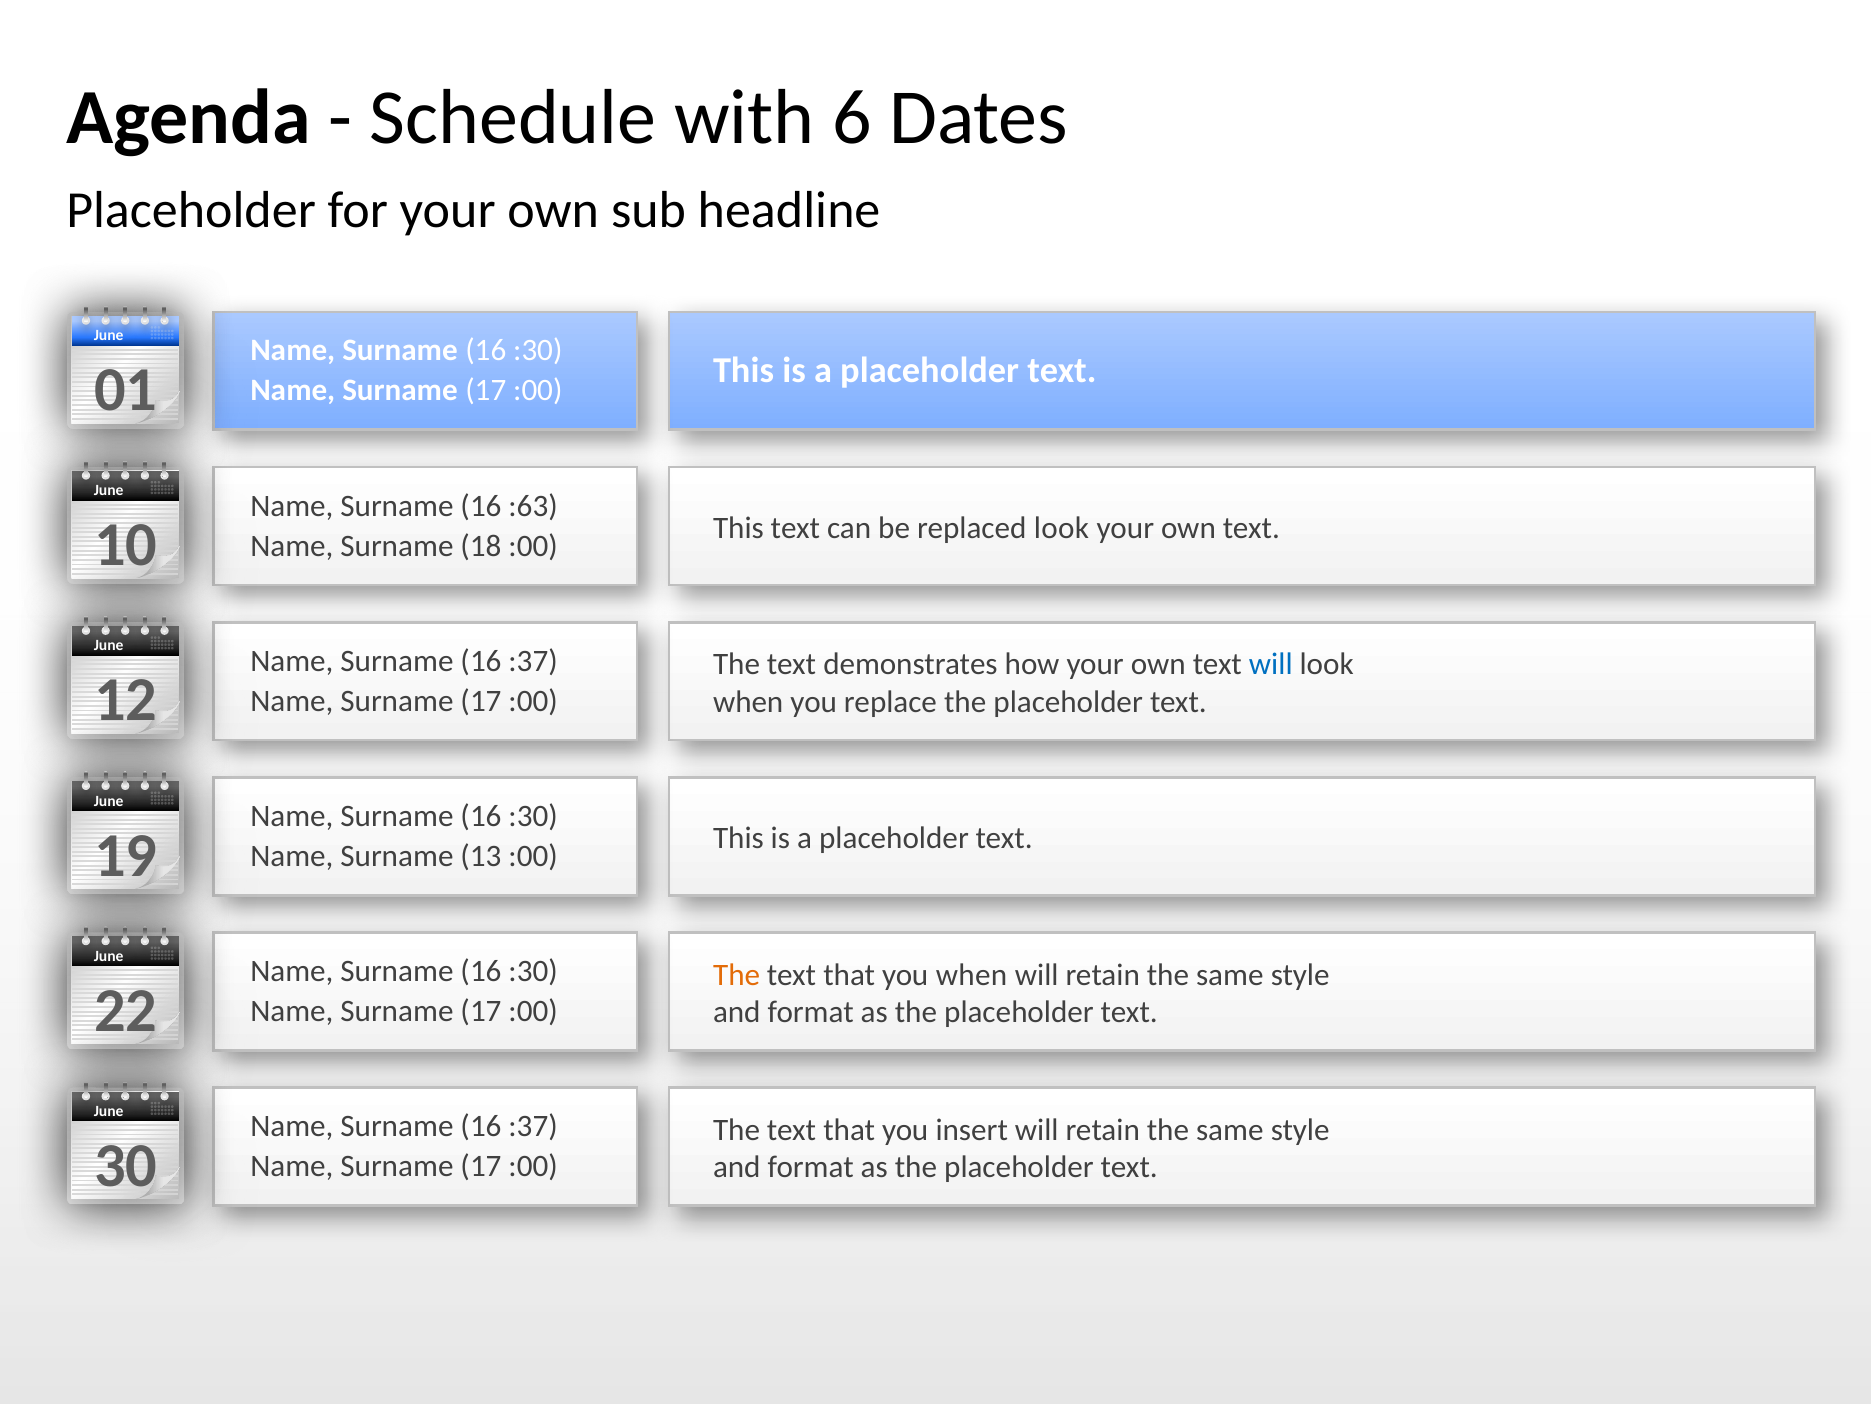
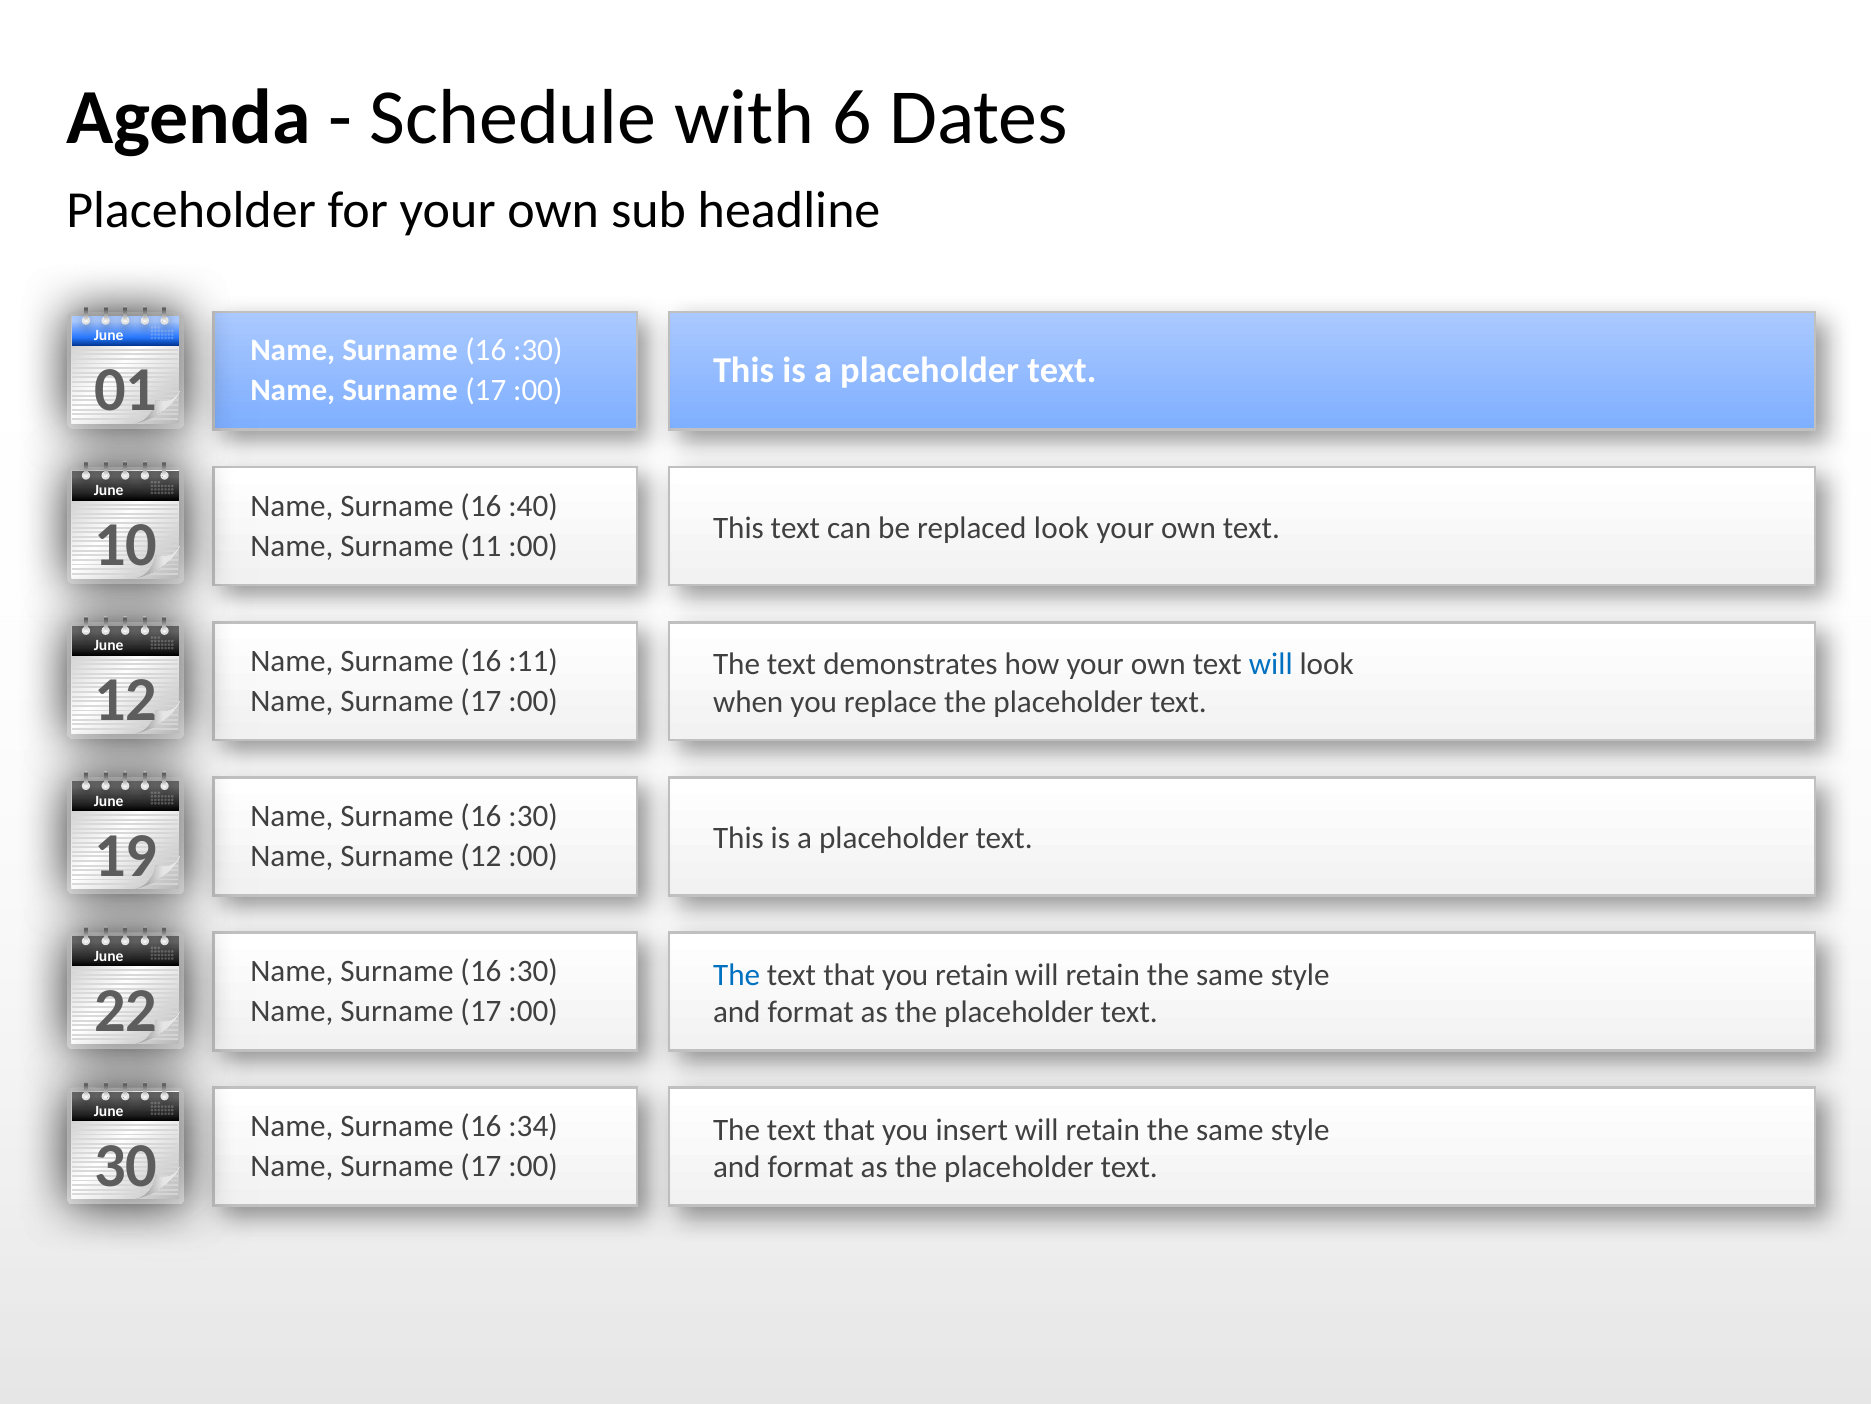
:63: :63 -> :40 (533, 506)
18: 18 -> 11 (481, 546)
:37: :37 -> :11 (533, 661)
Surname 13: 13 -> 12 (481, 856)
The colour: orange -> blue (737, 974)
you when: when -> retain (972, 974)
:37: :37 -> :34 (533, 1126)
